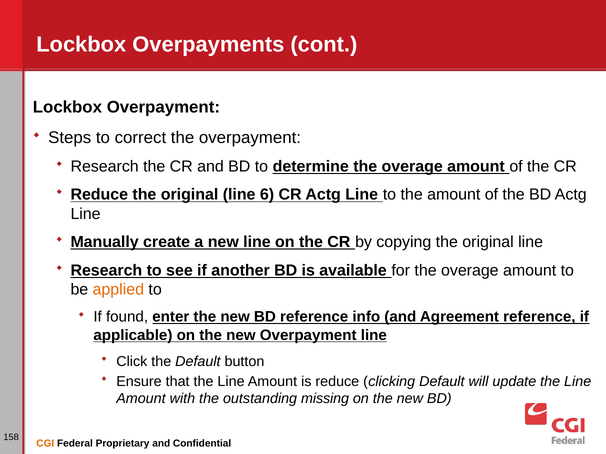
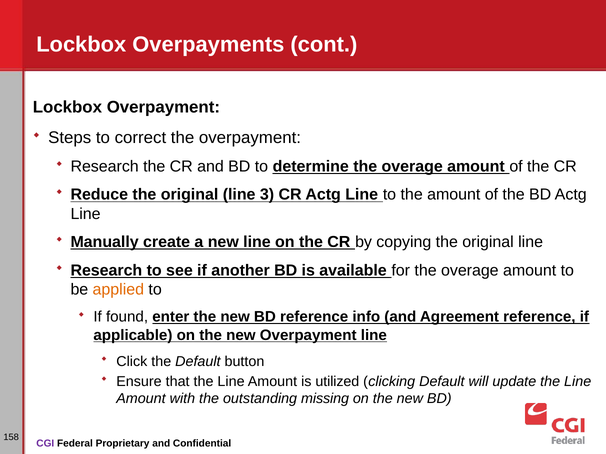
6: 6 -> 3 (267, 195)
is reduce: reduce -> utilized (337, 382)
CGI colour: orange -> purple (45, 444)
